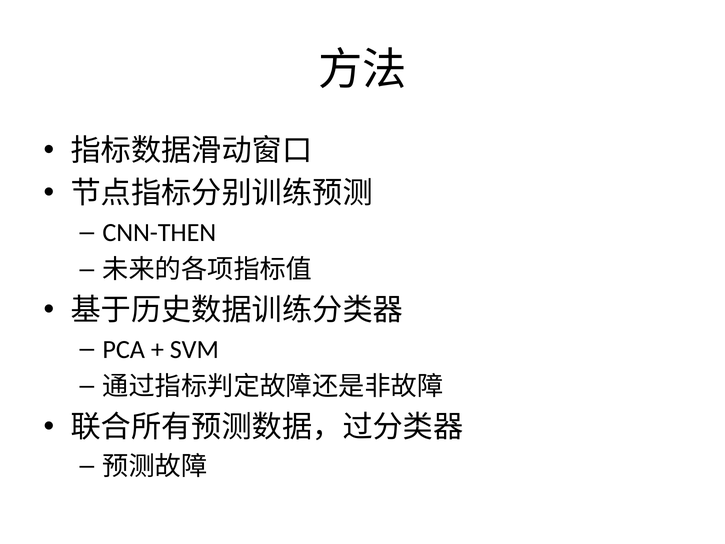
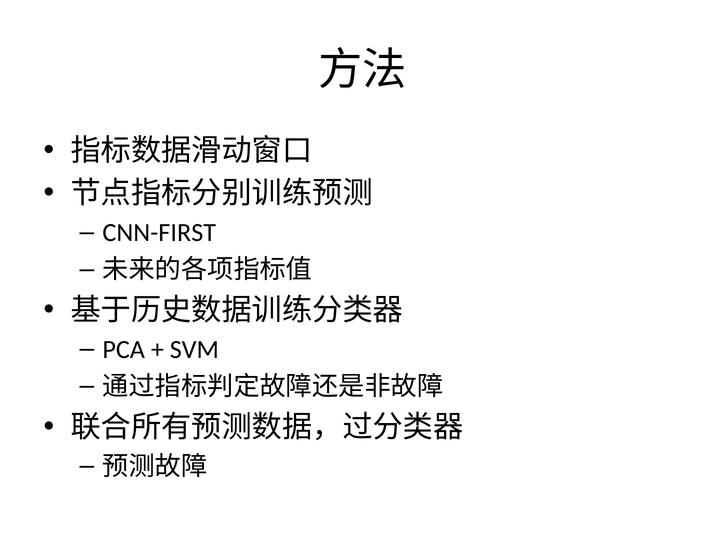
CNN-THEN: CNN-THEN -> CNN-FIRST (159, 233)
